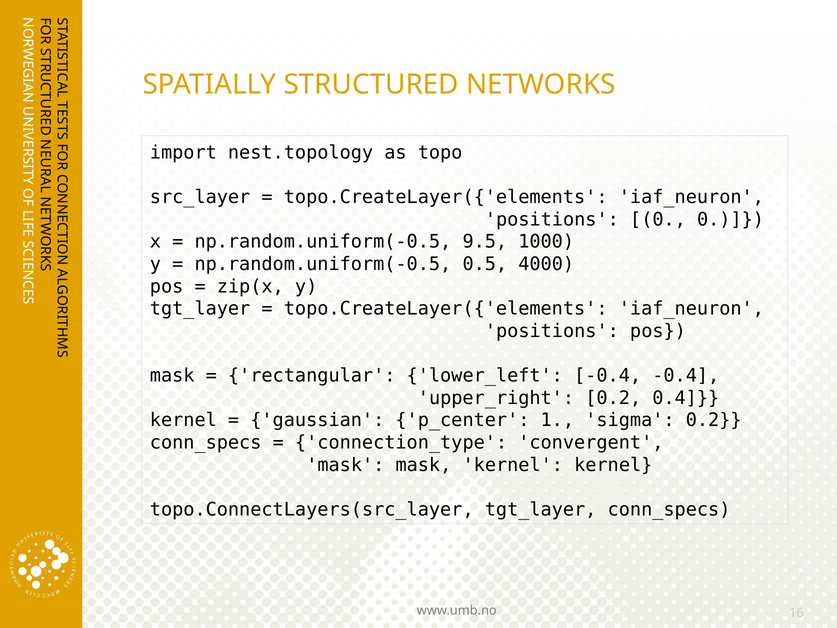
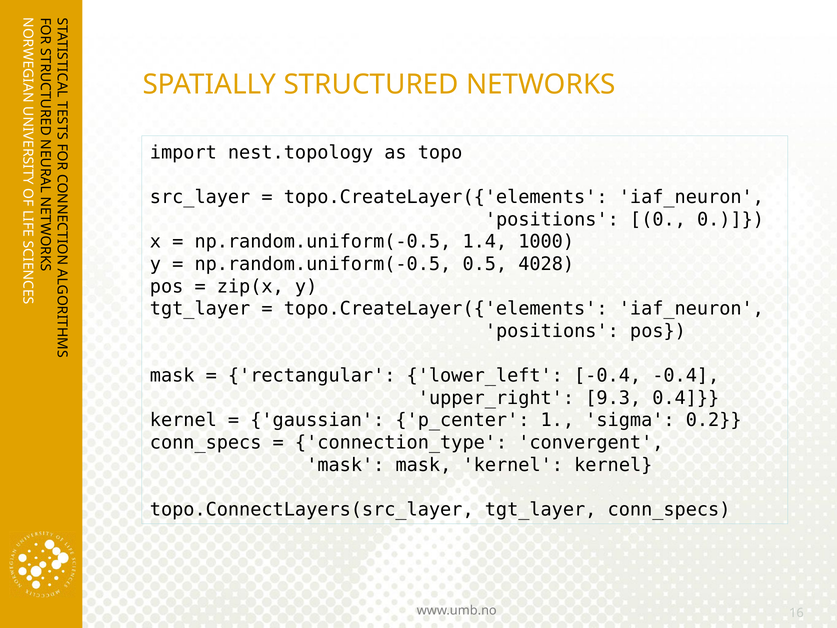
9.5: 9.5 -> 1.4 (485, 242)
4000: 4000 -> 4028 (546, 264)
upper_right 0.2: 0.2 -> 9.3 (613, 398)
